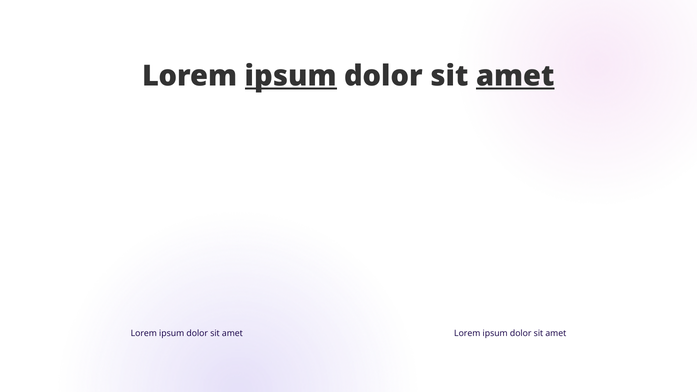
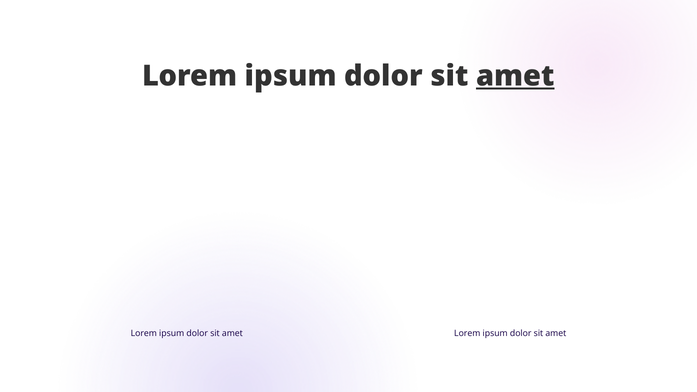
ipsum underline: present -> none (291, 76)
